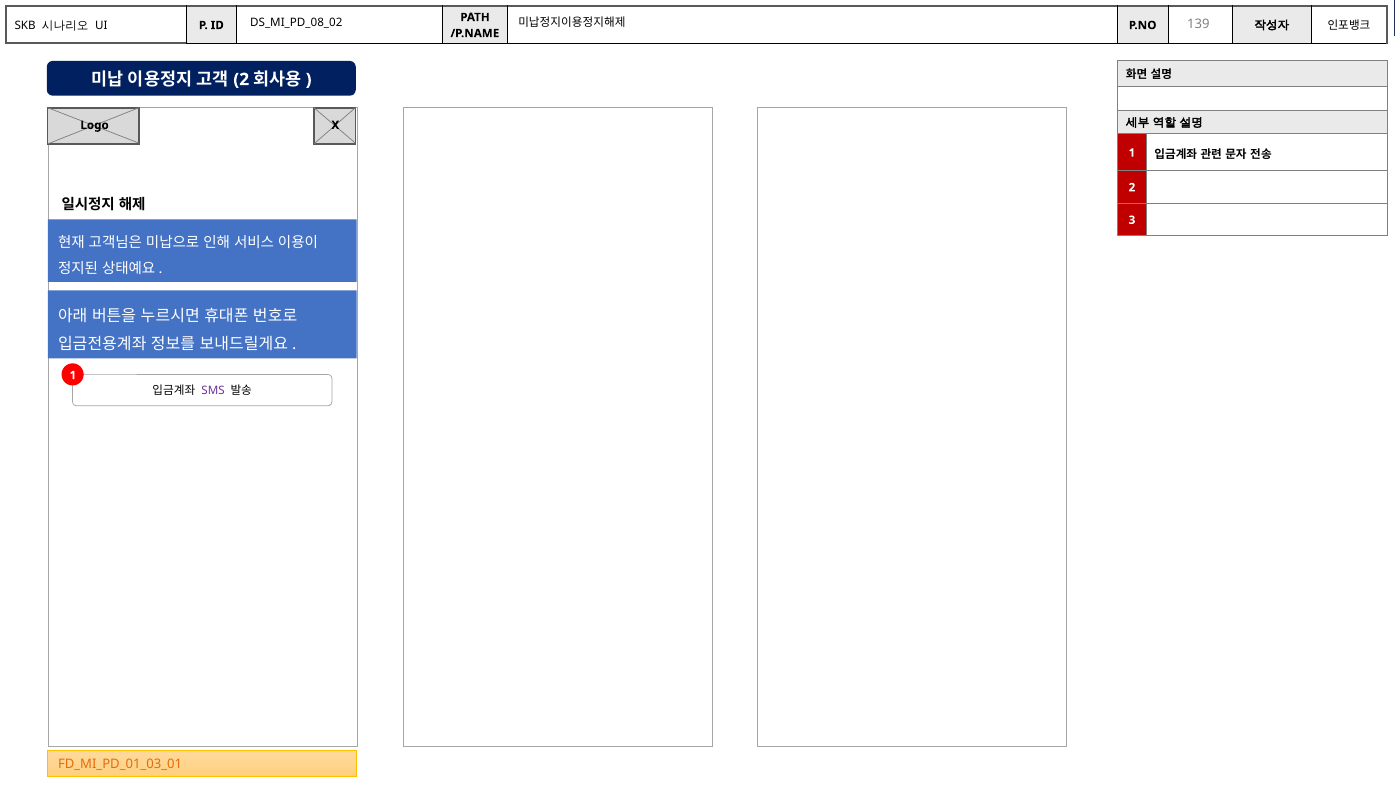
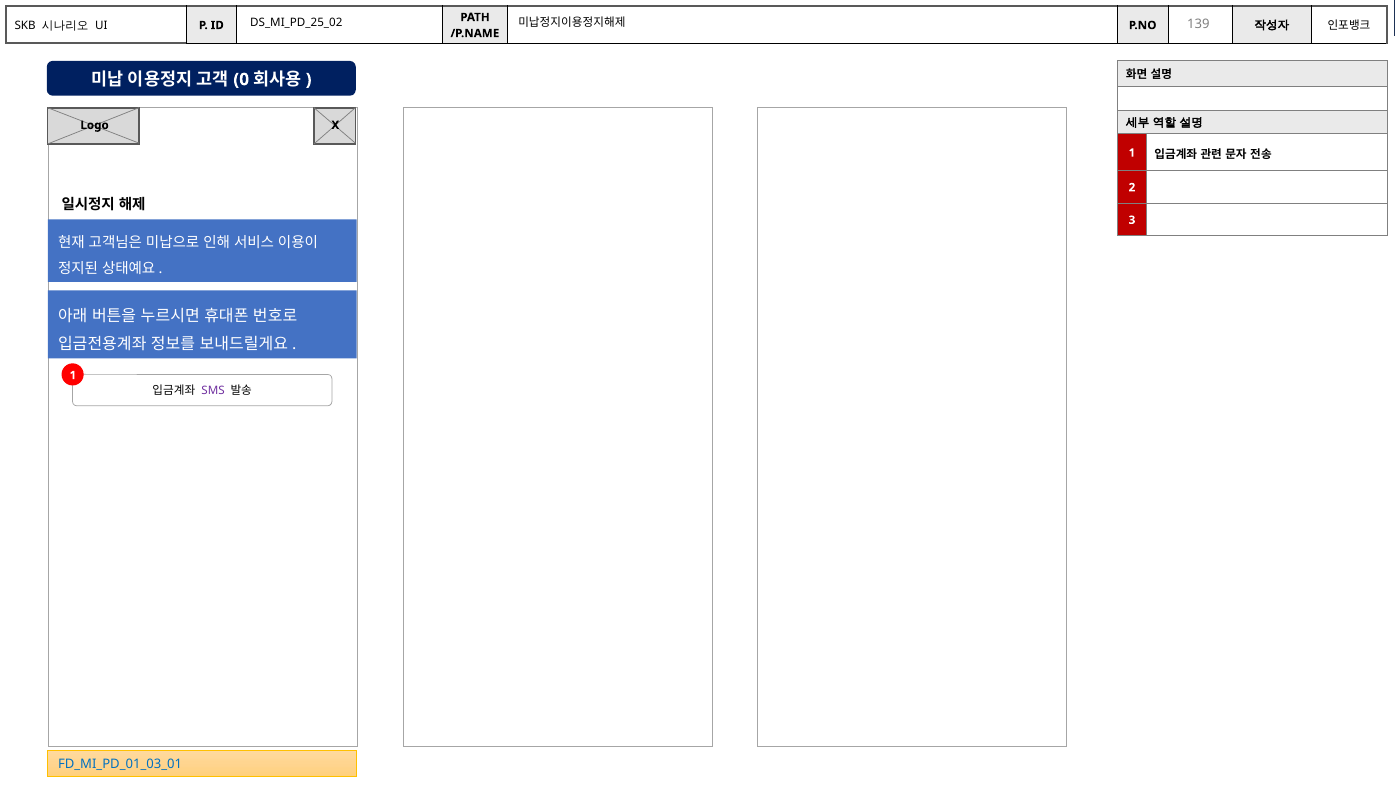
DS_MI_PD_08_02: DS_MI_PD_08_02 -> DS_MI_PD_25_02 (296, 23)
2: 2 -> 0 (241, 79)
FD_MI_PD_01_03_01 colour: orange -> blue (120, 764)
